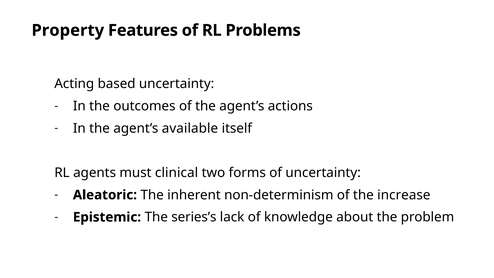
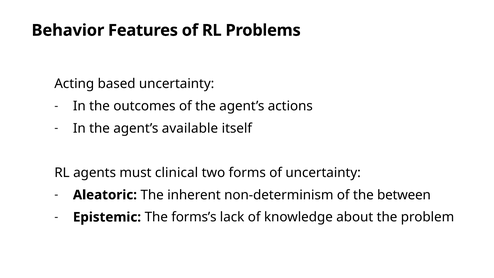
Property: Property -> Behavior (68, 30)
increase: increase -> between (404, 195)
series’s: series’s -> forms’s (194, 217)
